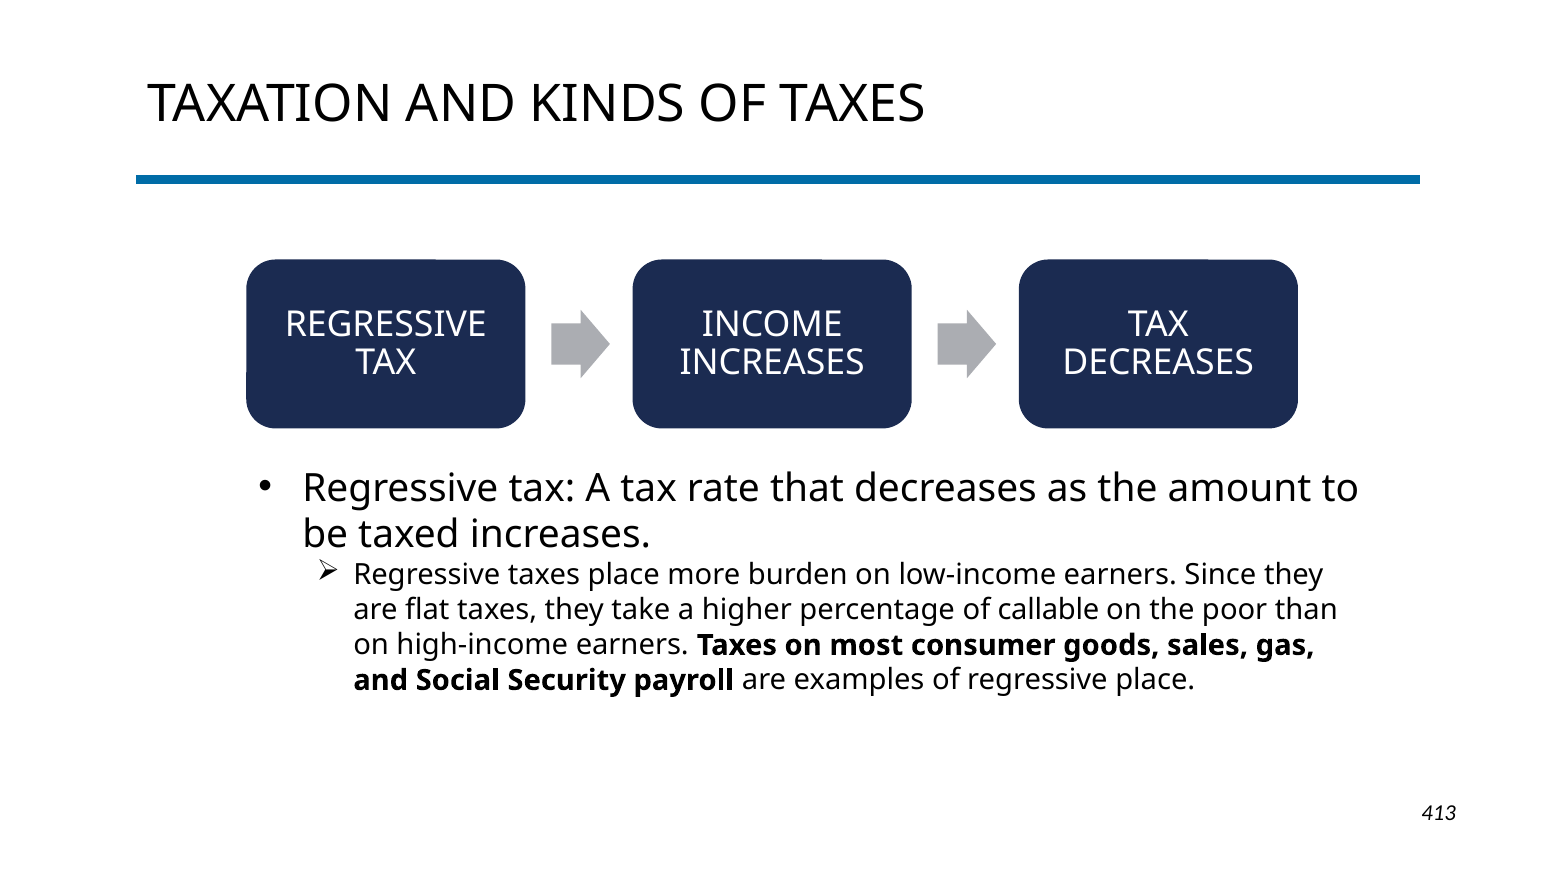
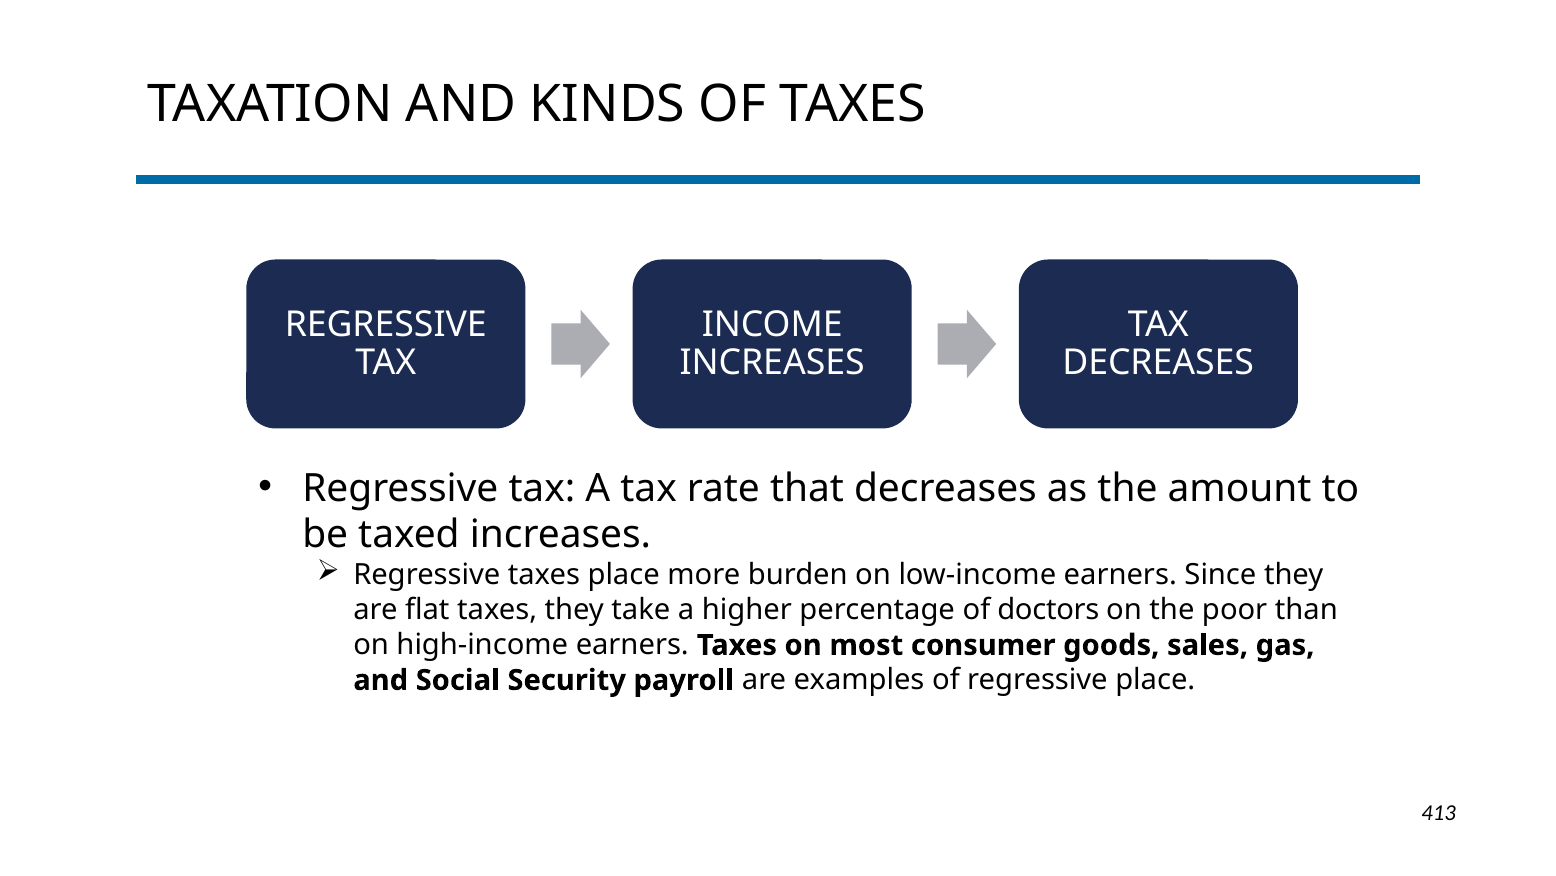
callable: callable -> doctors (1048, 610)
